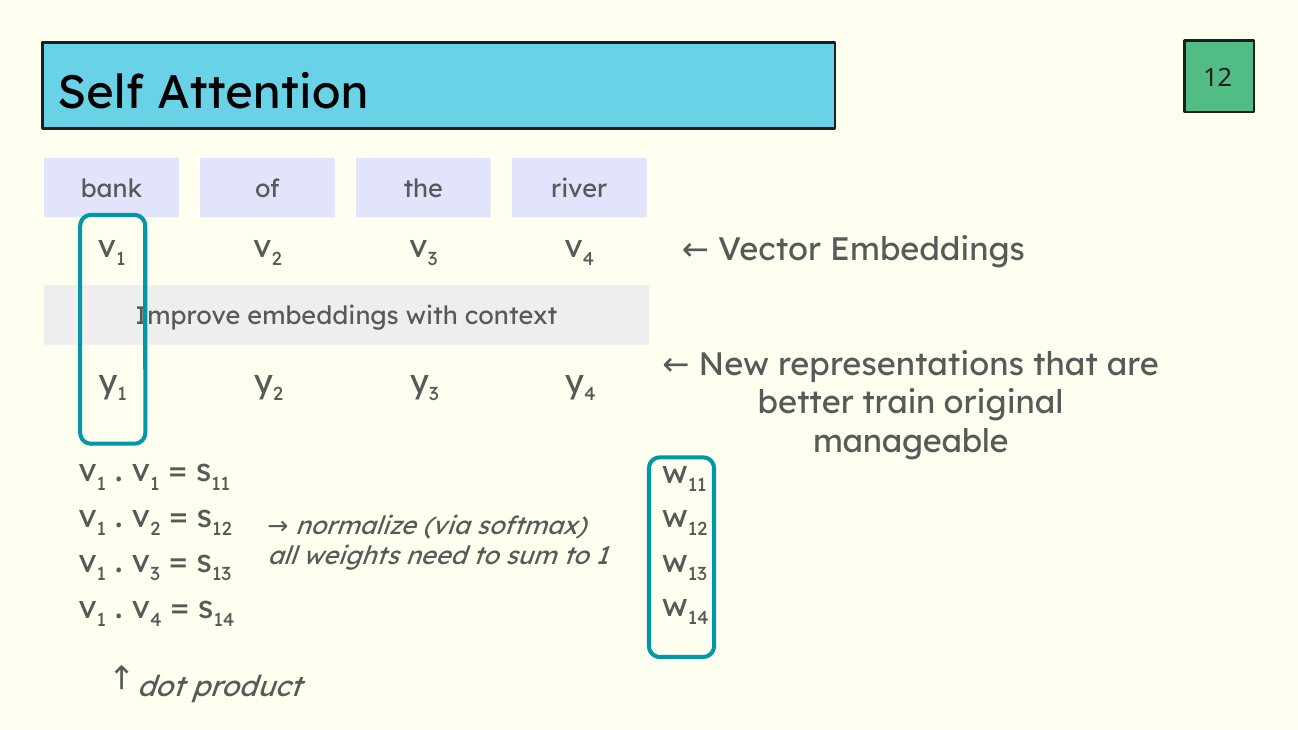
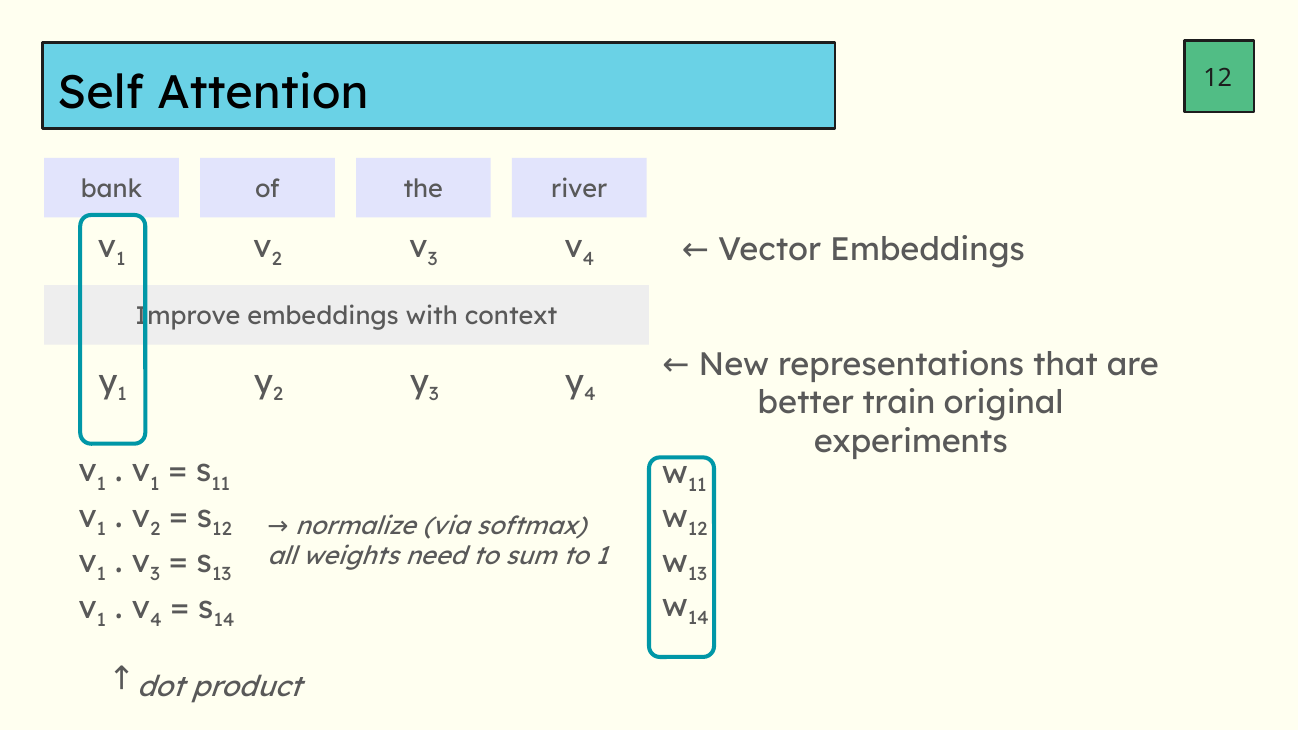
manageable: manageable -> experiments (911, 442)
